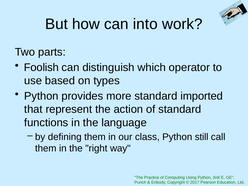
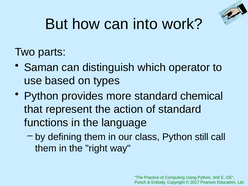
Foolish: Foolish -> Saman (41, 67)
imported: imported -> chemical (202, 96)
